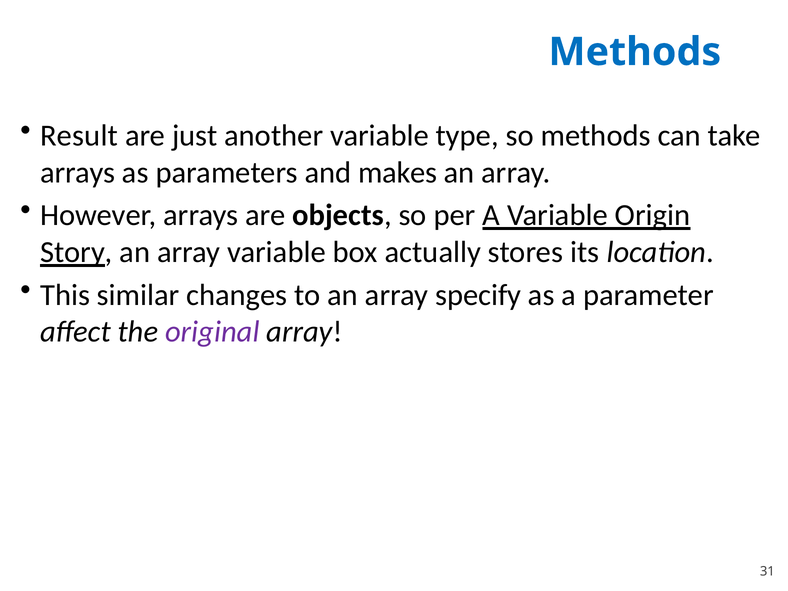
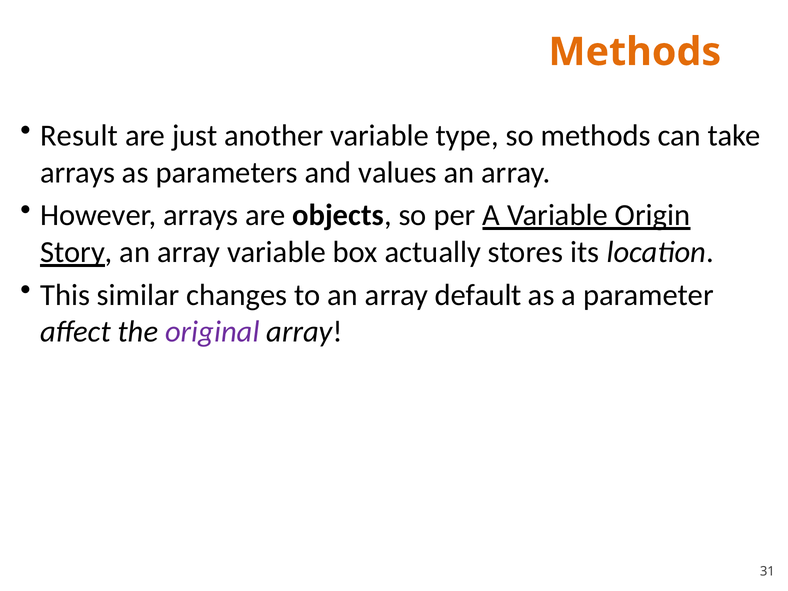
Methods colour: blue -> orange (635, 52)
makes: makes -> values (398, 172)
specify: specify -> default (478, 295)
